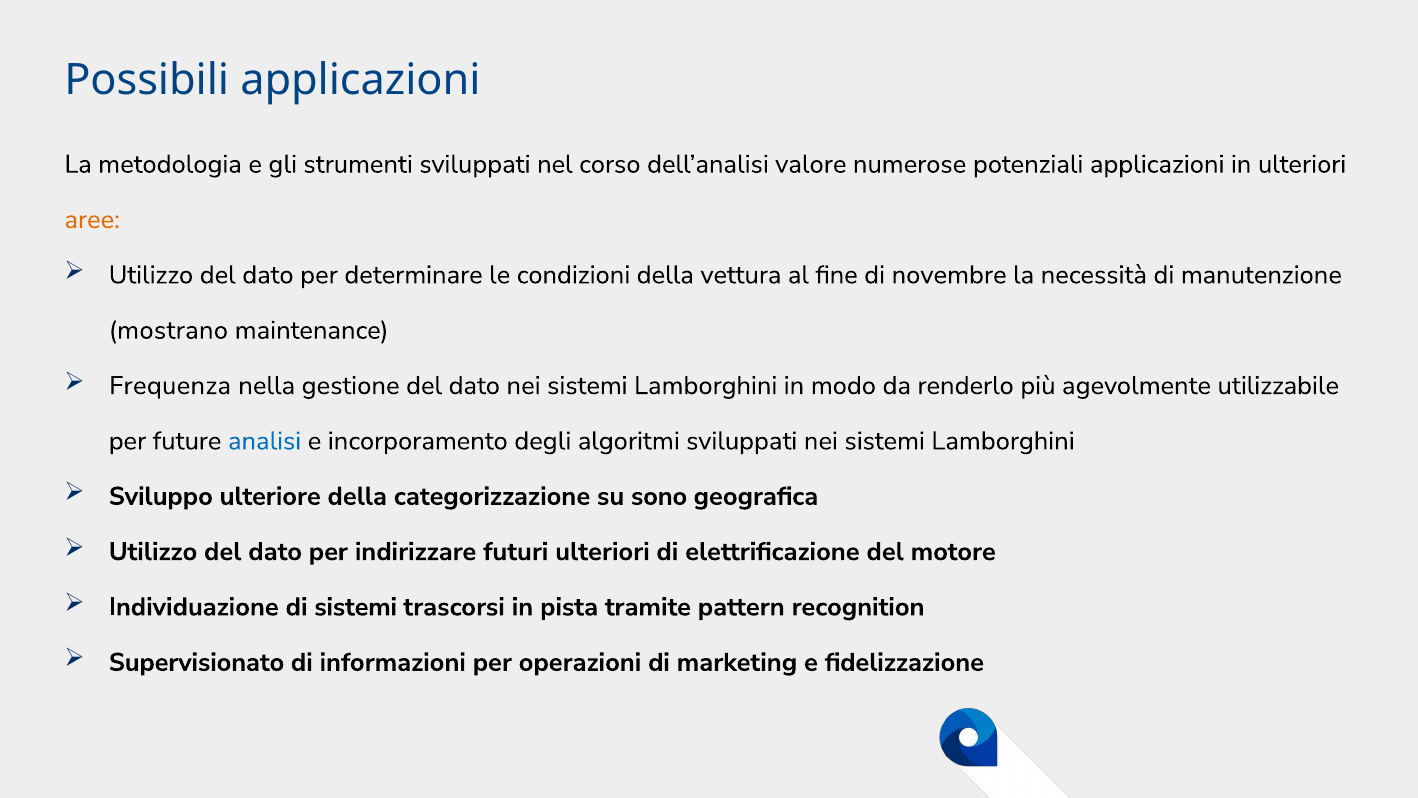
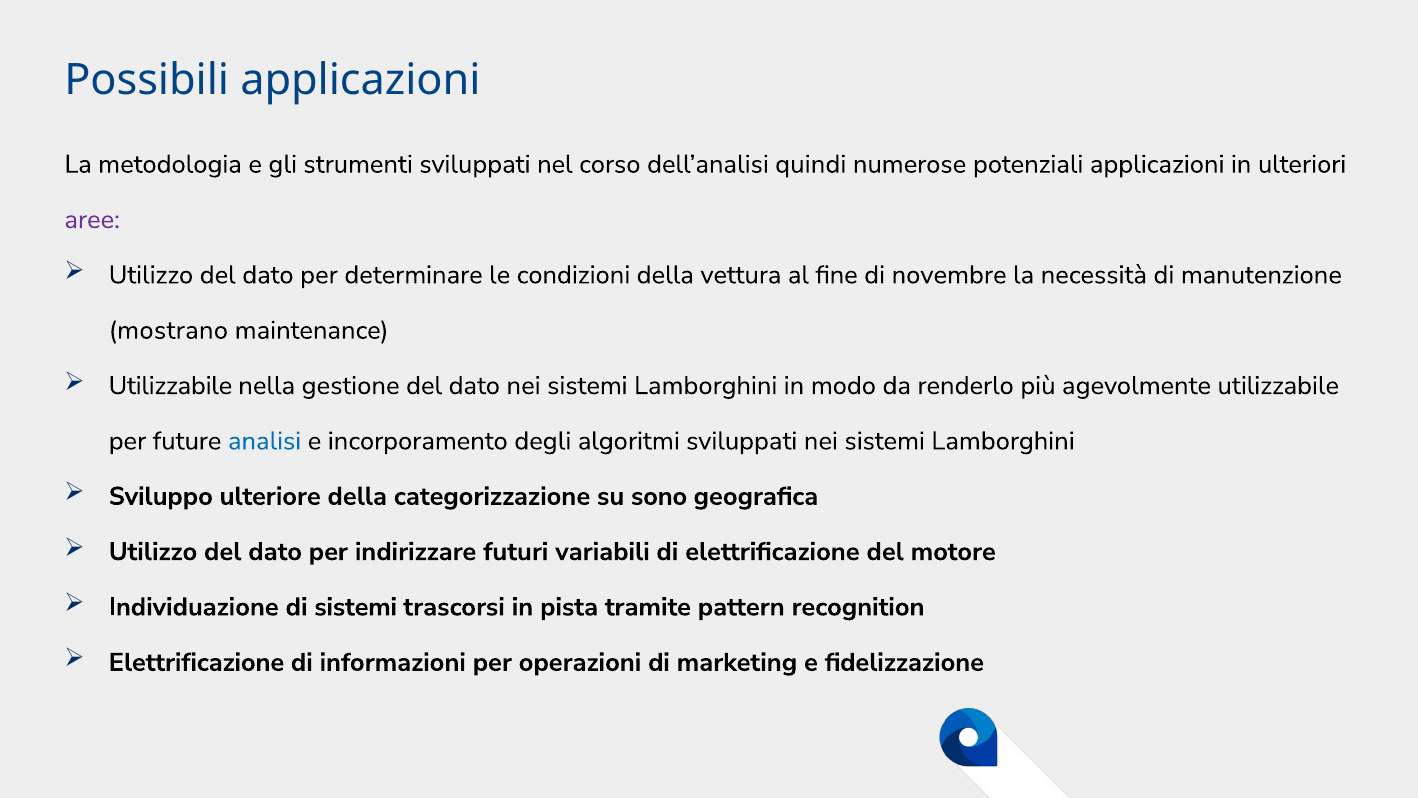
valore: valore -> quindi (811, 164)
aree colour: orange -> purple (92, 219)
Frequenza: Frequenza -> Utilizzabile (170, 385)
futuri ulteriori: ulteriori -> variabili (602, 551)
Supervisionato: Supervisionato -> Elettrificazione (197, 662)
